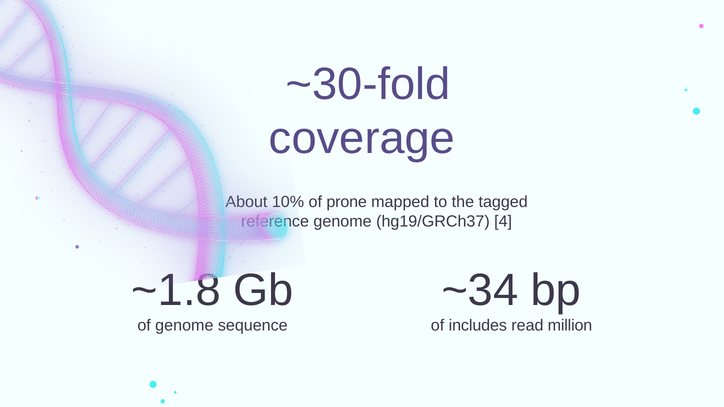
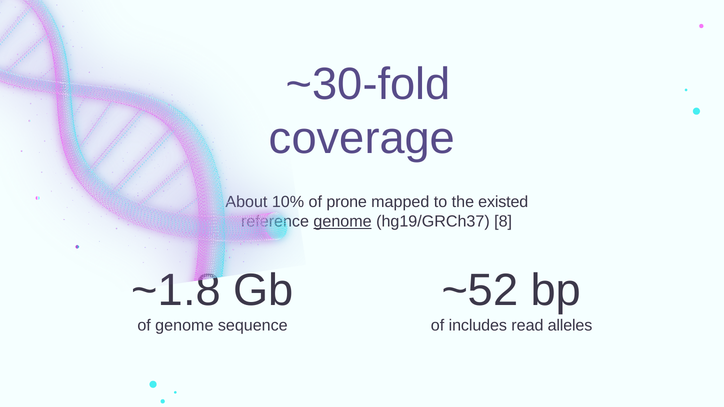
tagged: tagged -> existed (503, 202)
genome underline: none -> present (343, 222)
4: 4 -> 8 (503, 222)
~34: ~34 -> ~52 (480, 290)
million: million -> alleles (570, 326)
